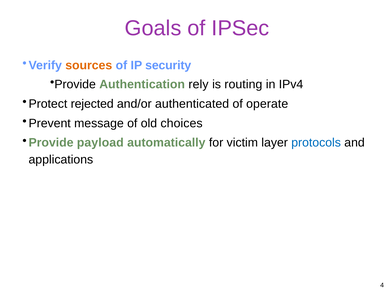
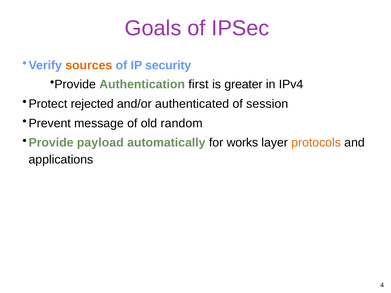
rely: rely -> first (199, 84)
routing: routing -> greater (243, 84)
operate: operate -> session (267, 104)
choices: choices -> random (182, 123)
victim: victim -> works (242, 143)
protocols colour: blue -> orange (316, 143)
